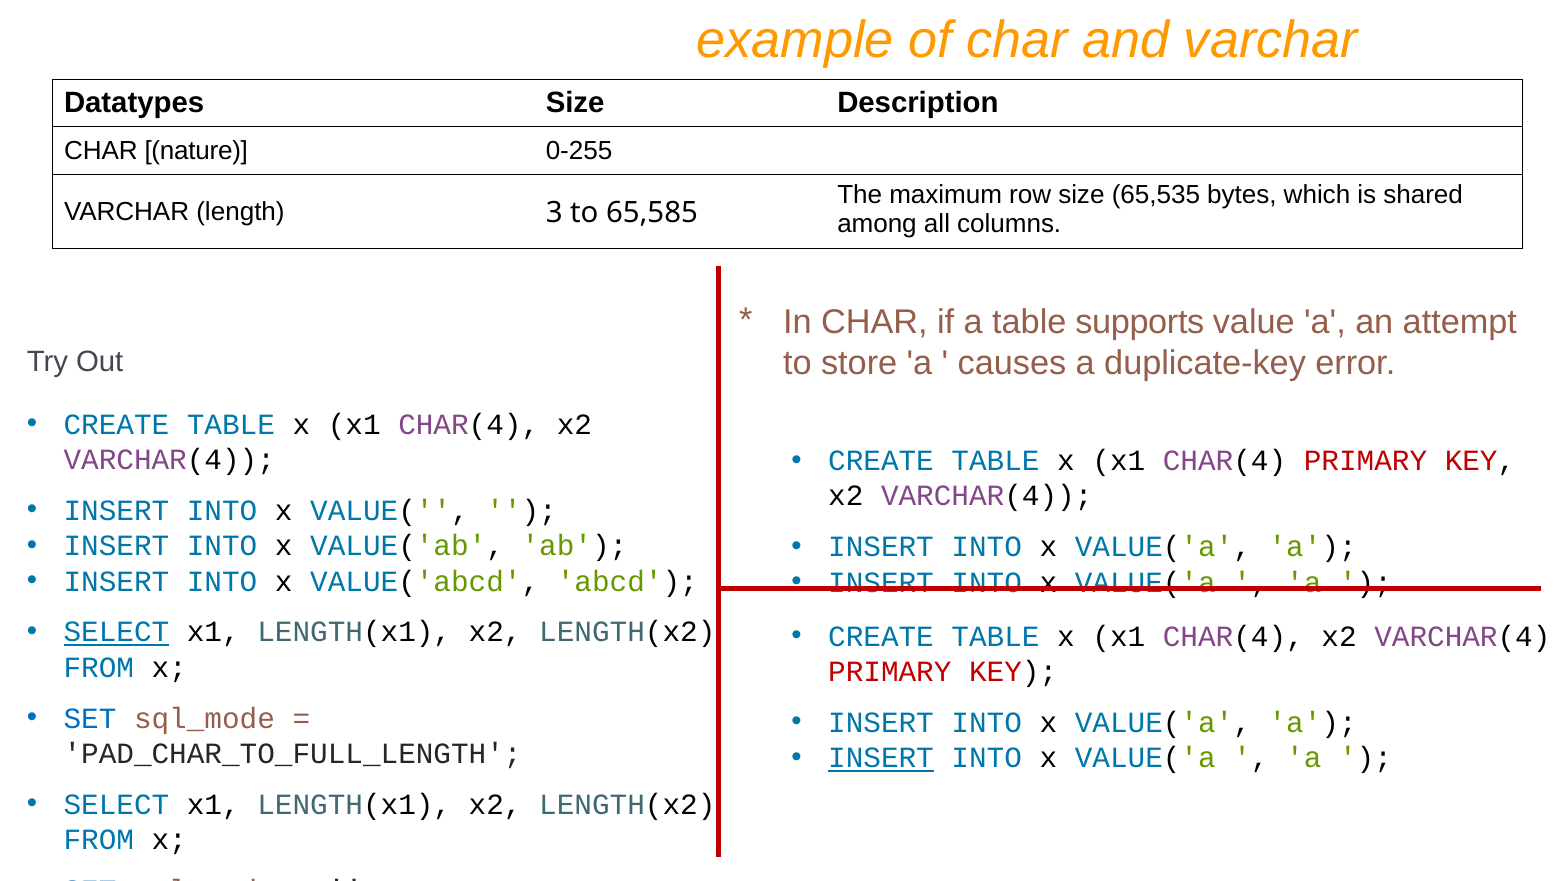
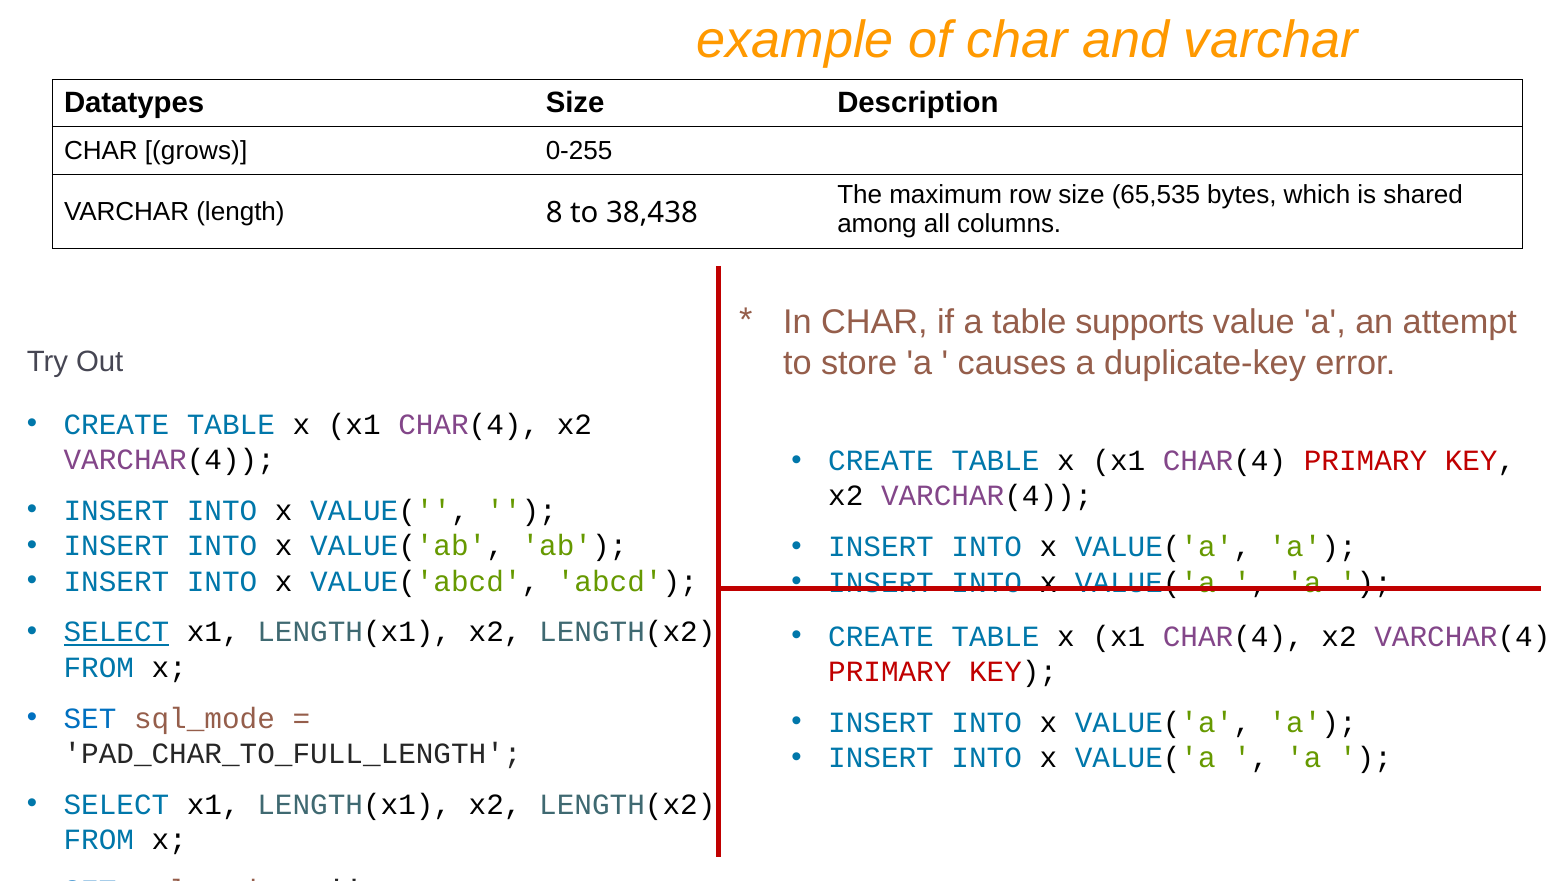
nature: nature -> grows (196, 151)
3: 3 -> 8 (554, 213)
65,585: 65,585 -> 38,438 (652, 213)
INSERT underline: present -> none (881, 758)
